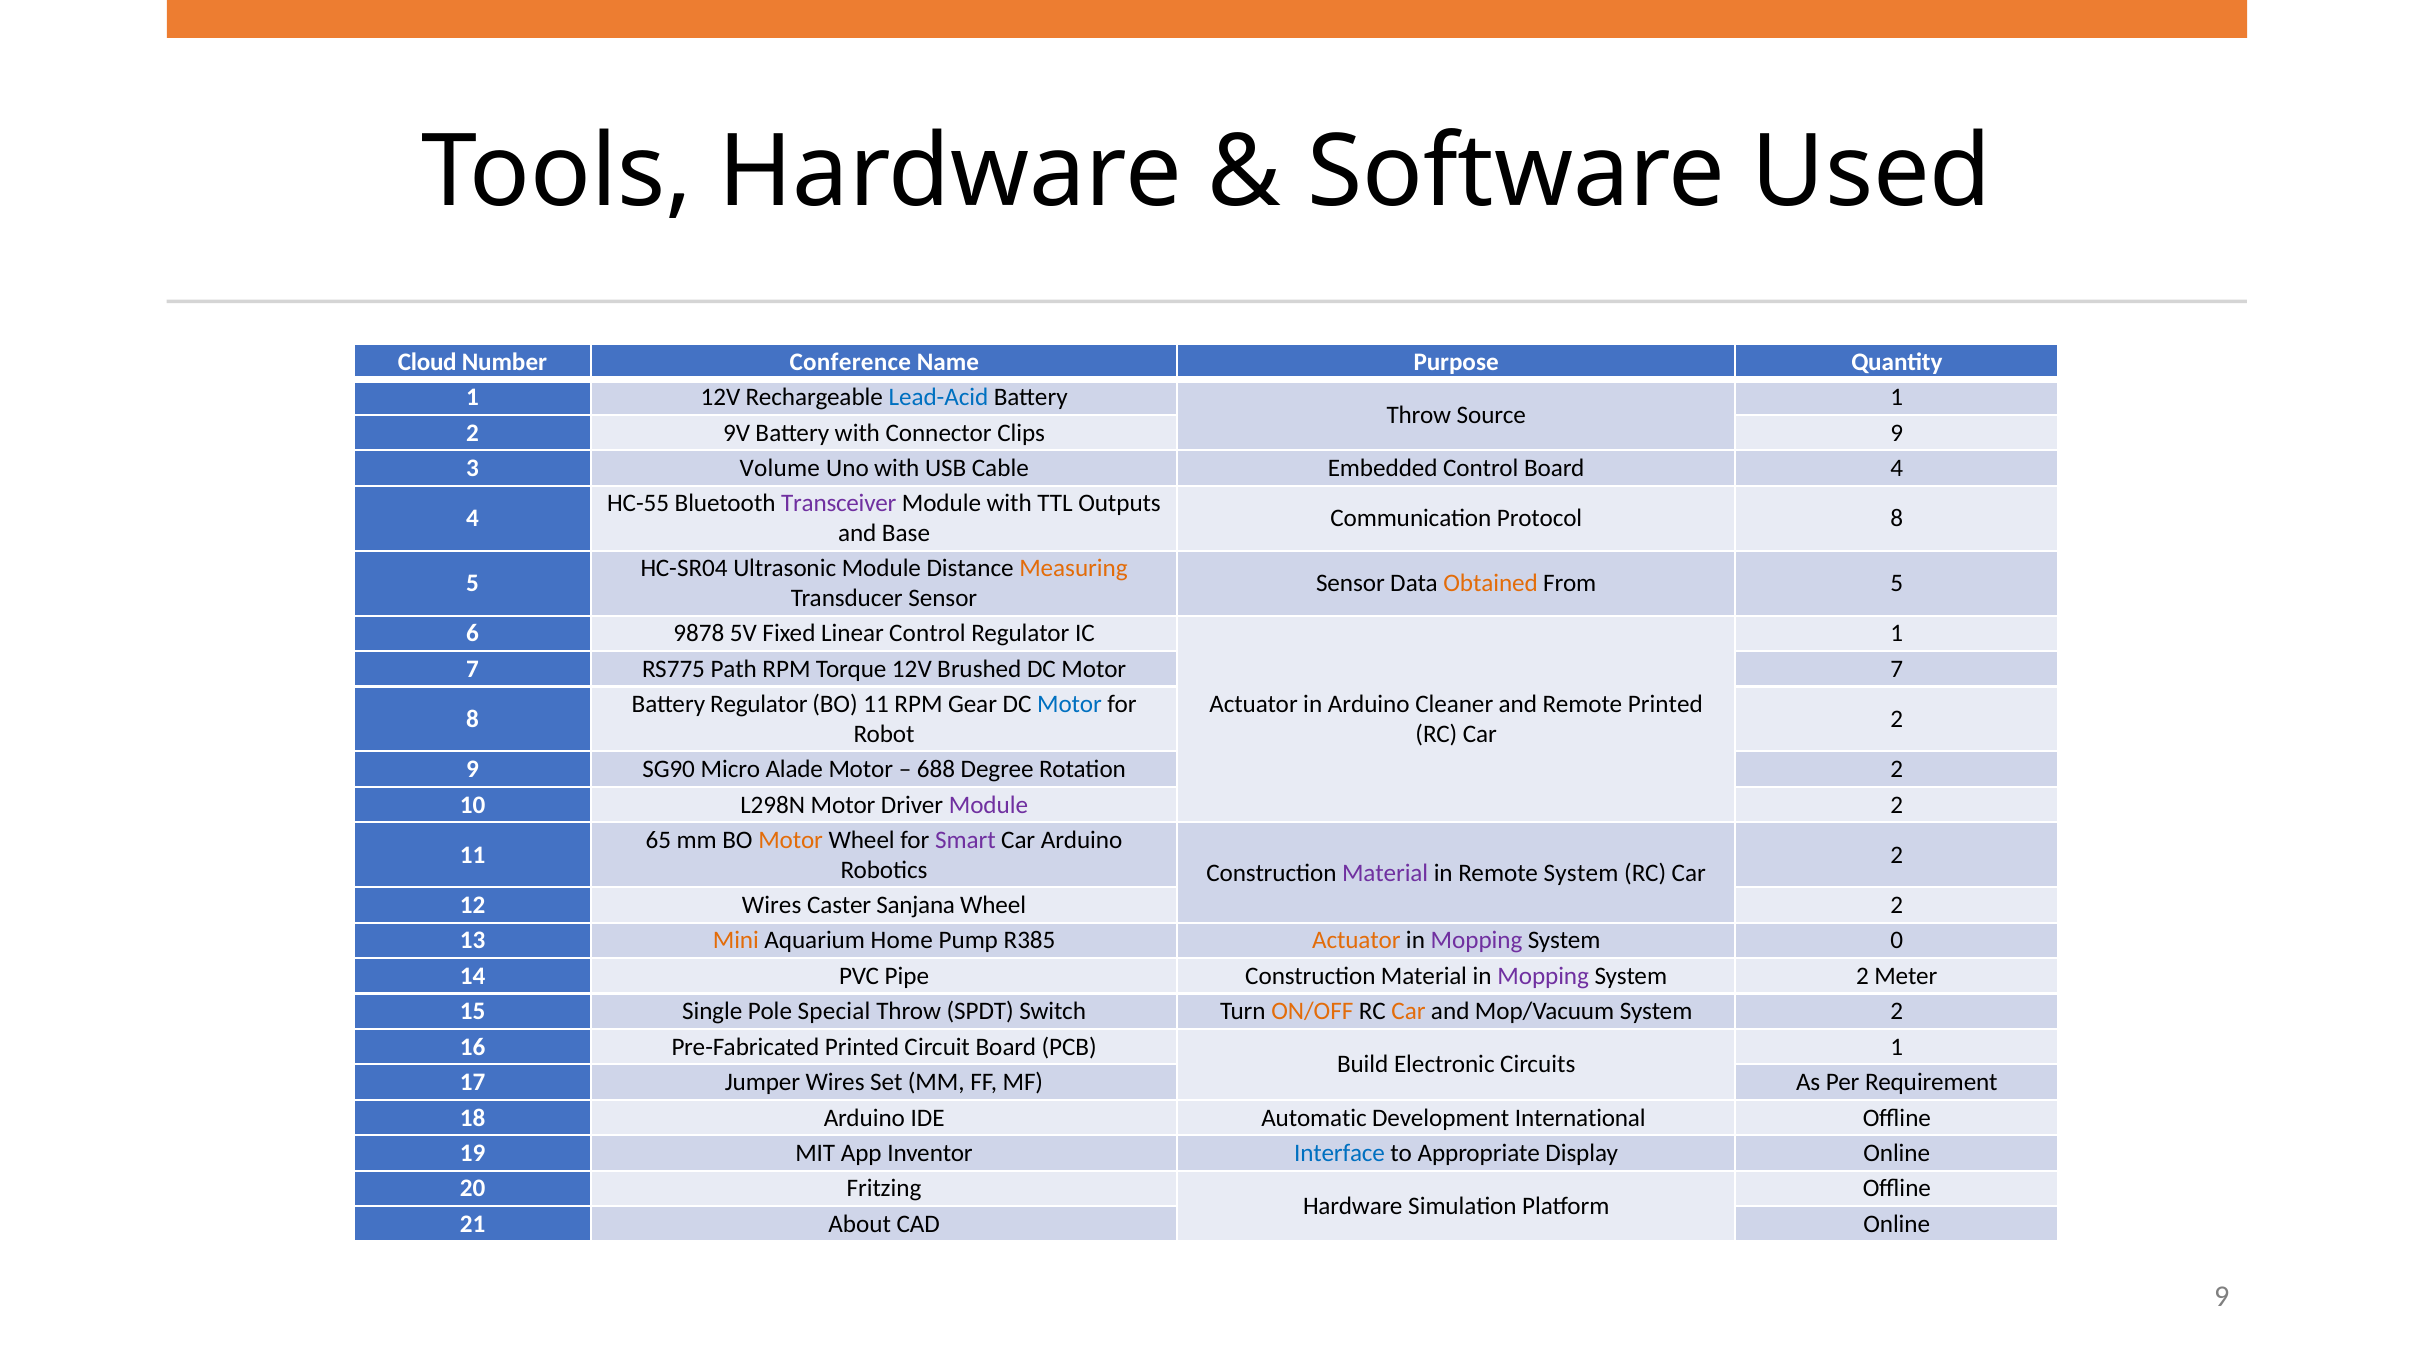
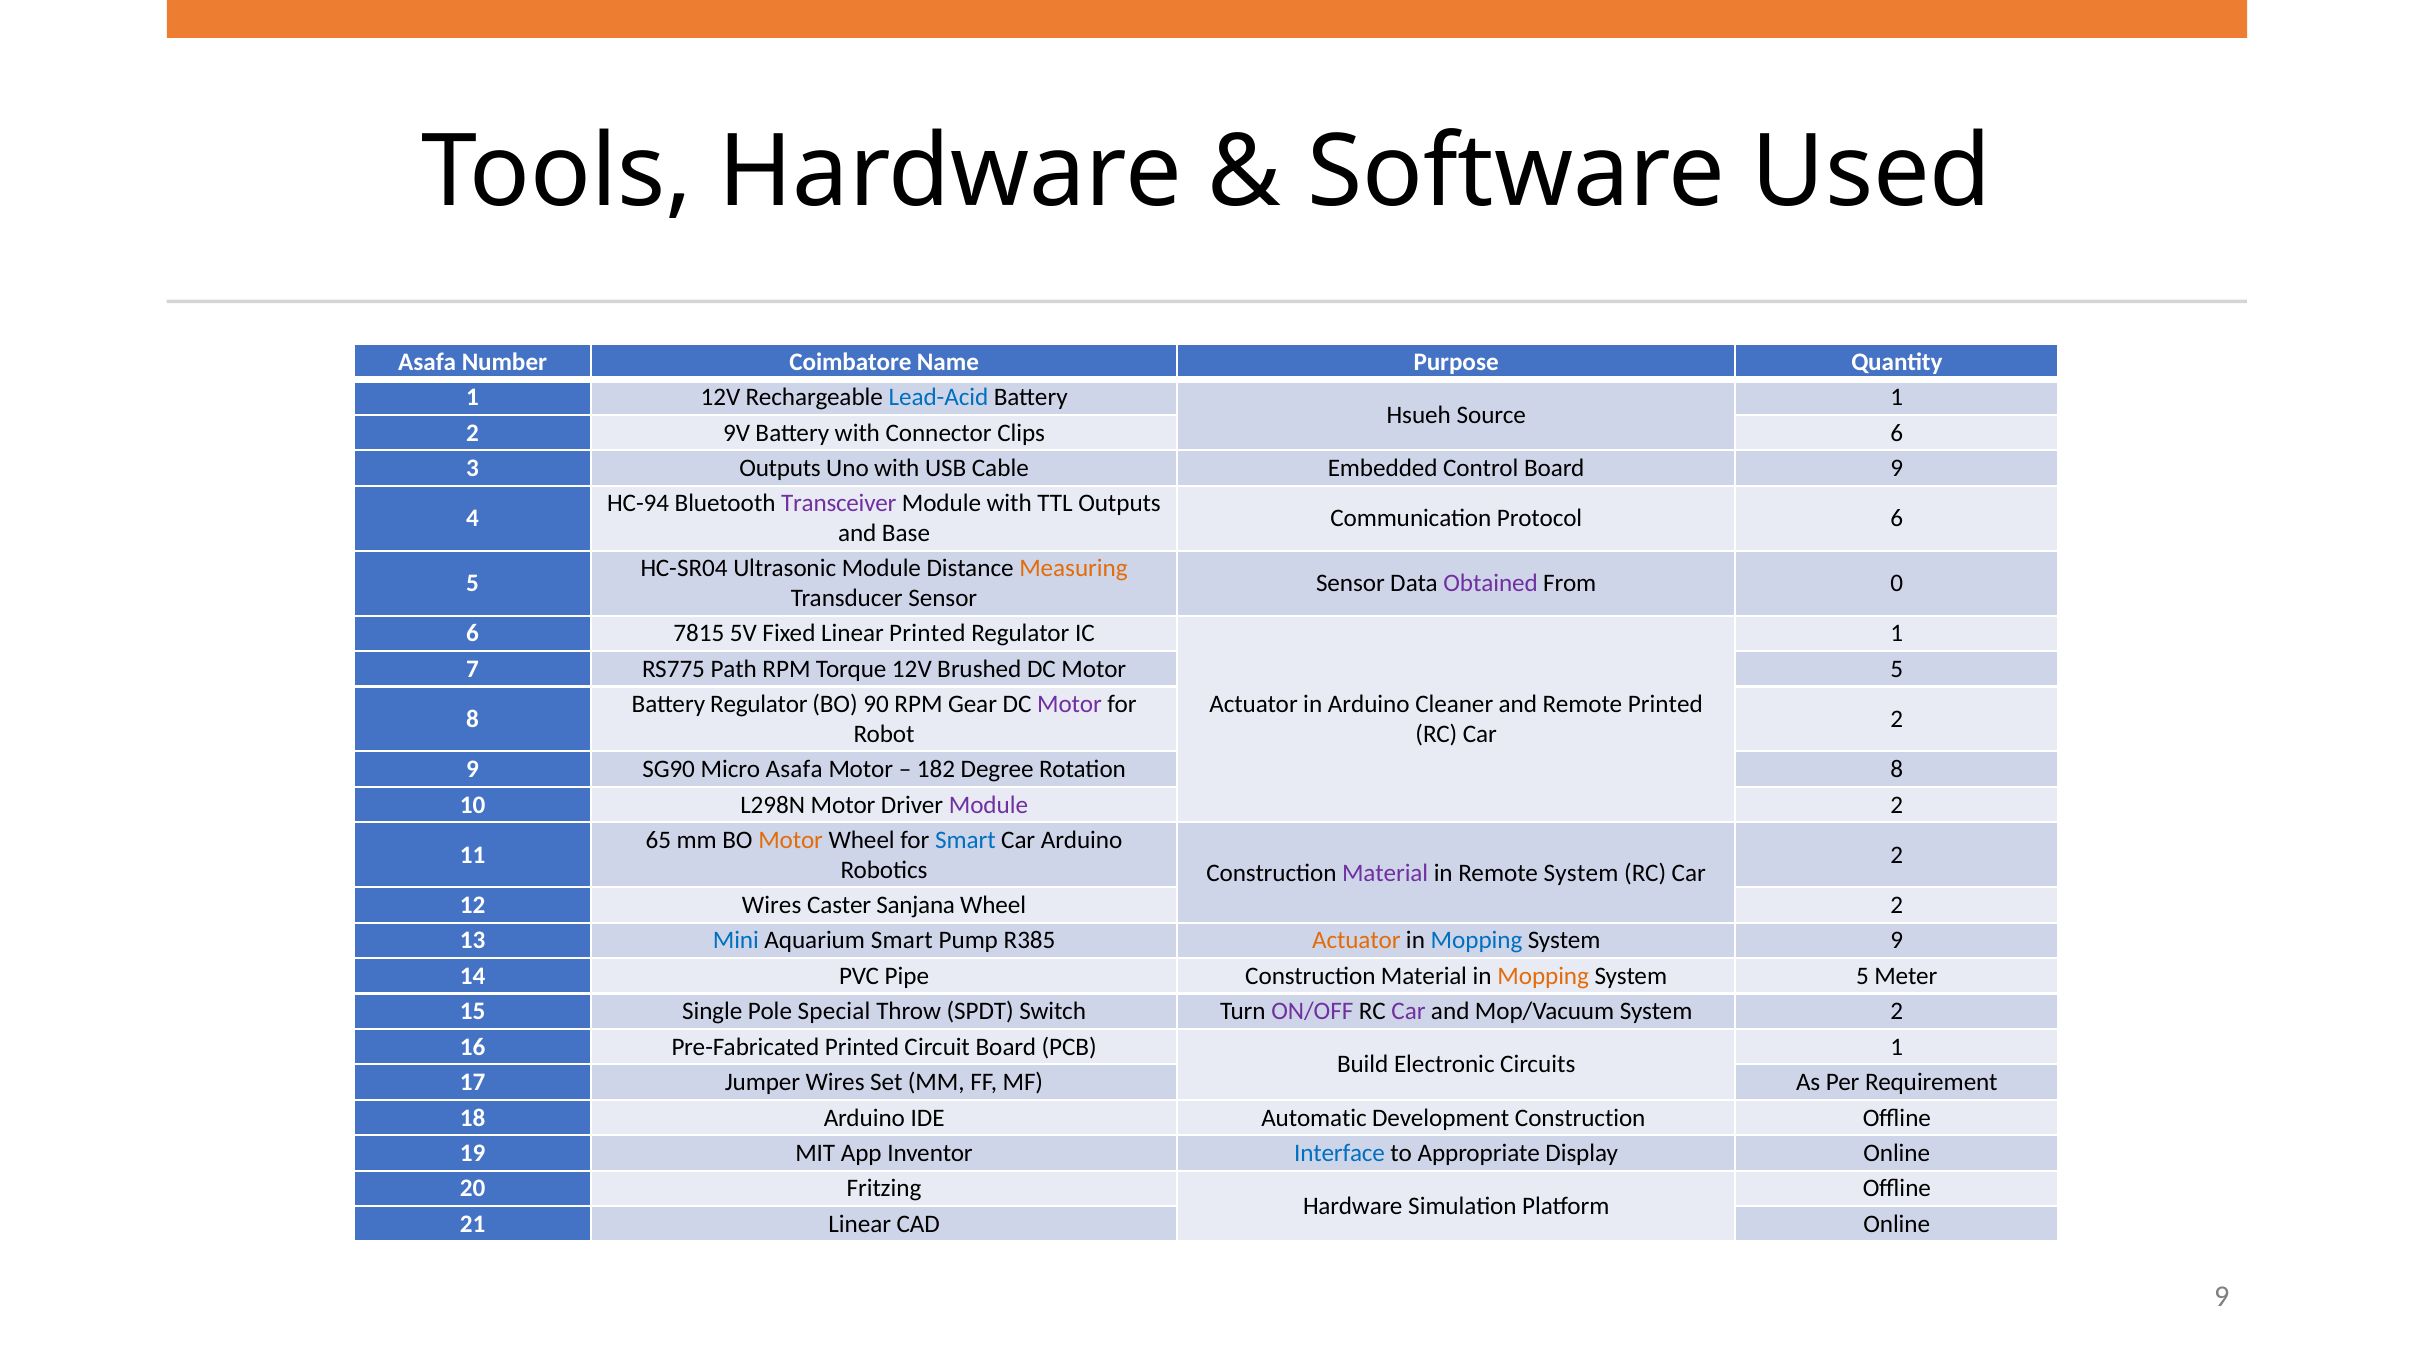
Cloud: Cloud -> Asafa (427, 362)
Conference: Conference -> Coimbatore (850, 362)
Throw: Throw -> Hsueh (1419, 415)
9: 9 -> 6 (1897, 433)
Volume: Volume -> Outputs (780, 468)
Board 4: 4 -> 9 (1897, 468)
HC-55: HC-55 -> HC-94 (638, 503)
8: 8 -> 6 (1897, 518)
Obtained colour: orange -> purple (1491, 583)
5: 5 -> 0 (1897, 583)
9878: 9878 -> 7815 (699, 633)
Linear Control: Control -> Printed (927, 633)
Motor 7: 7 -> 5 (1897, 669)
BO 11: 11 -> 90 (876, 704)
Motor colour: blue -> purple (1070, 704)
Micro Alade: Alade -> Asafa (794, 769)
688: 688 -> 182 (936, 769)
2: 2 -> 8 (1897, 769)
Smart colour: purple -> blue (965, 840)
Mini colour: orange -> blue (736, 940)
Aquarium Home: Home -> Smart (902, 940)
Mopping colour: purple -> blue (1477, 940)
System 0: 0 -> 9 (1897, 940)
Mopping colour: purple -> orange (1543, 976)
2: 2 -> 5 (1863, 976)
ON/OFF colour: orange -> purple (1312, 1011)
Car colour: orange -> purple (1409, 1011)
Development International: International -> Construction (1580, 1118)
About: About -> Linear (860, 1224)
